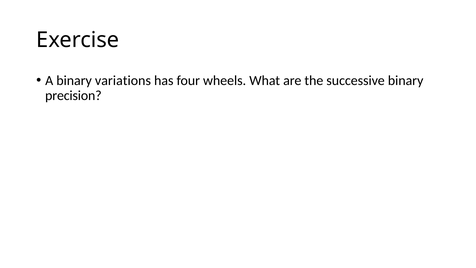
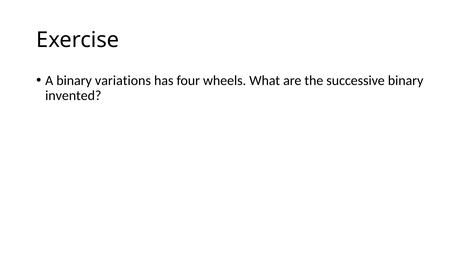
precision: precision -> invented (73, 95)
